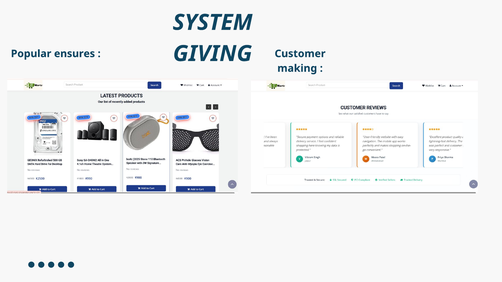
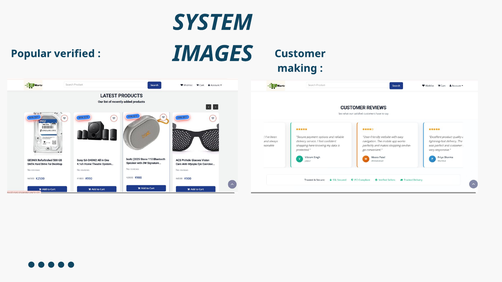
GIVING: GIVING -> IMAGES (213, 54)
ensures: ensures -> verified (74, 54)
